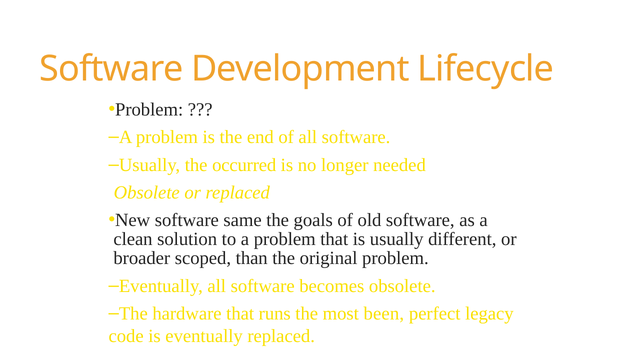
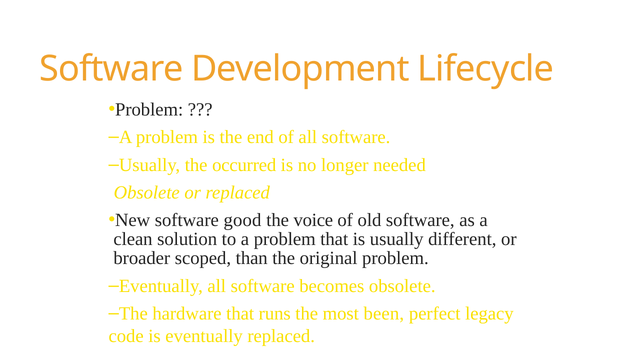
same: same -> good (242, 220)
goals: goals -> voice (313, 220)
